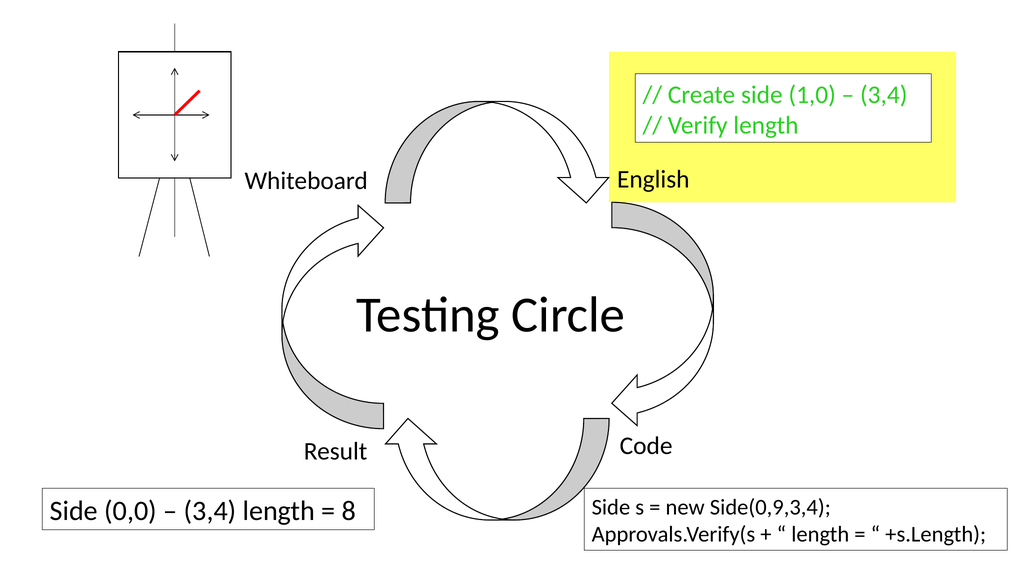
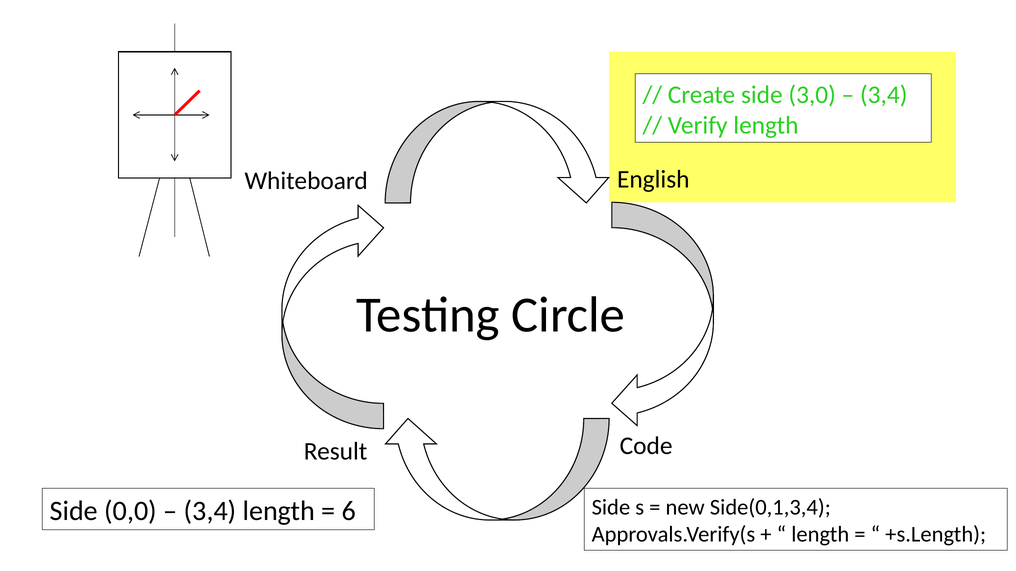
1,0: 1,0 -> 3,0 (812, 95)
Side(0,9,3,4: Side(0,9,3,4 -> Side(0,1,3,4 (770, 508)
8: 8 -> 6 (349, 512)
